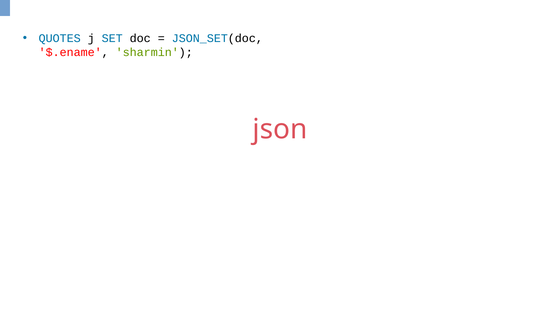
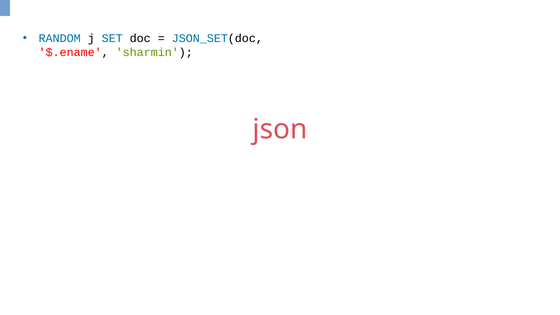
QUOTES: QUOTES -> RANDOM (60, 38)
